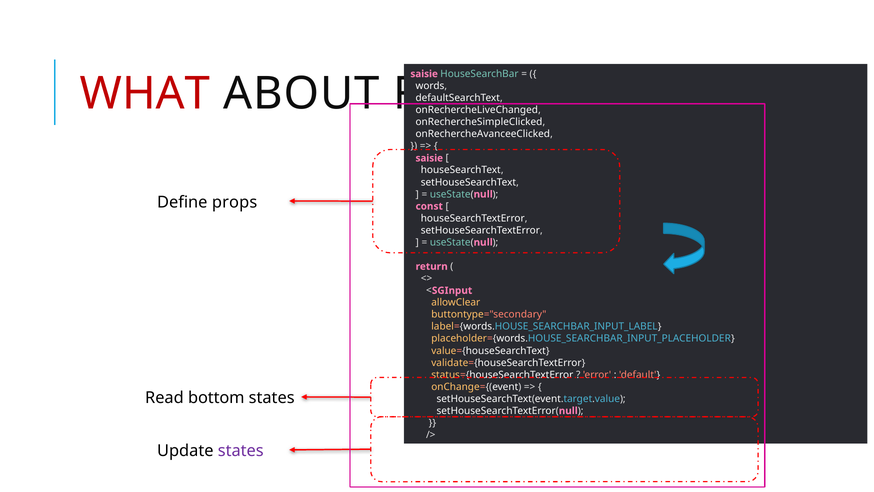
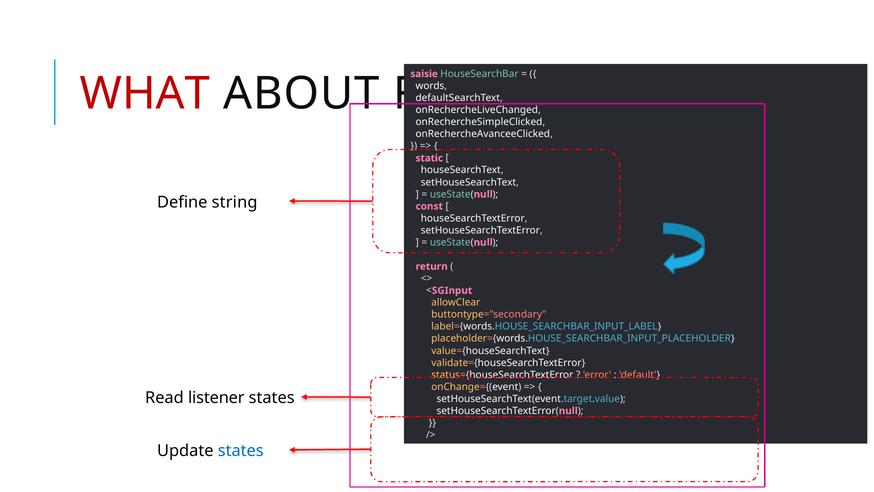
saisie: saisie -> static (429, 158)
props: props -> string (235, 202)
bottom: bottom -> listener (216, 398)
states colour: purple -> blue (241, 451)
